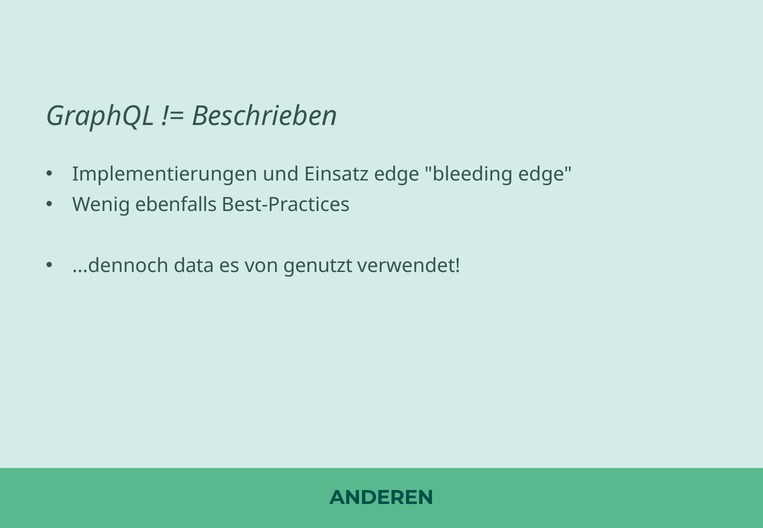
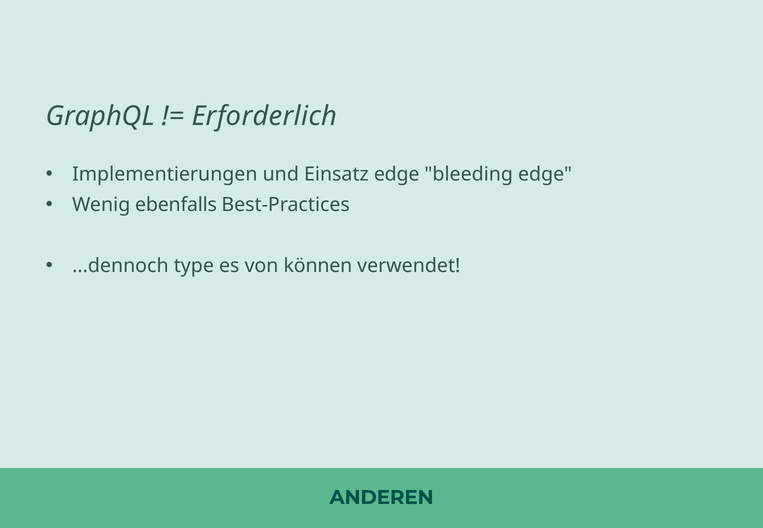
Beschrieben: Beschrieben -> Erforderlich (264, 116)
data: data -> type (194, 266)
genutzt: genutzt -> können (318, 266)
